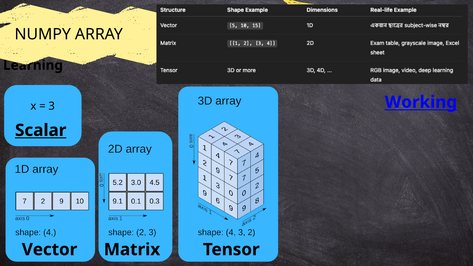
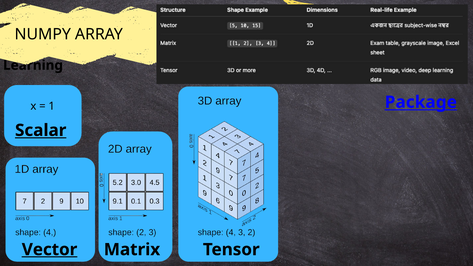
Working: Working -> Package (421, 102)
3: 3 -> 1 (52, 106)
Vector underline: none -> present (50, 250)
